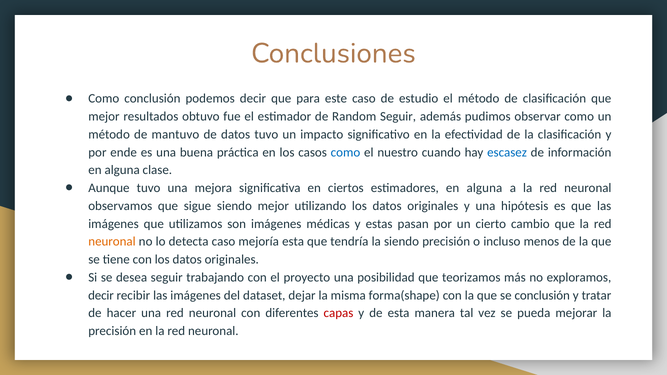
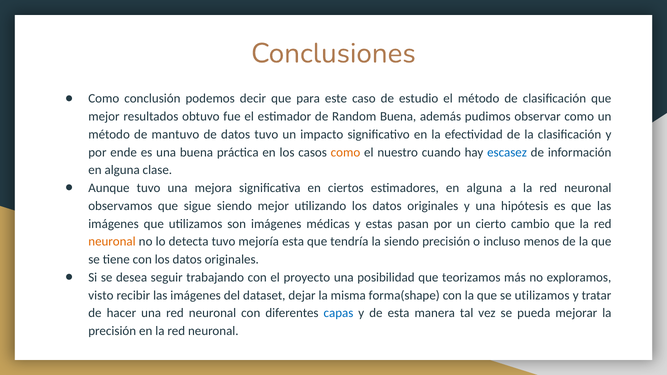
Random Seguir: Seguir -> Buena (398, 117)
como colour: blue -> orange (345, 152)
detecta caso: caso -> tuvo (224, 242)
decir: decir -> visto (101, 295)
se conclusión: conclusión -> utilizamos (542, 295)
capas colour: red -> blue (338, 313)
